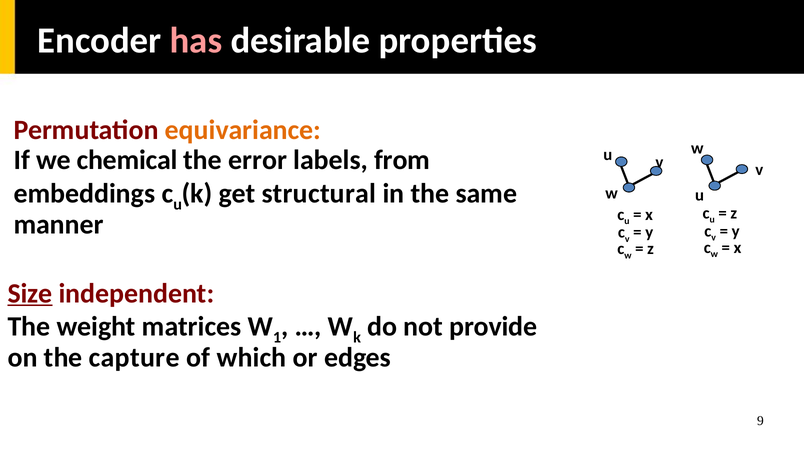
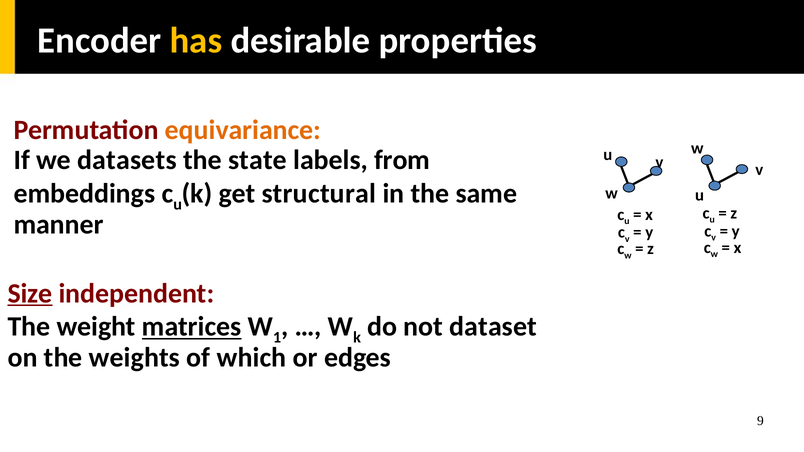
has colour: pink -> yellow (196, 40)
chemical: chemical -> datasets (127, 160)
error: error -> state (258, 160)
matrices underline: none -> present (192, 327)
provide: provide -> dataset (493, 327)
capture: capture -> weights (134, 358)
